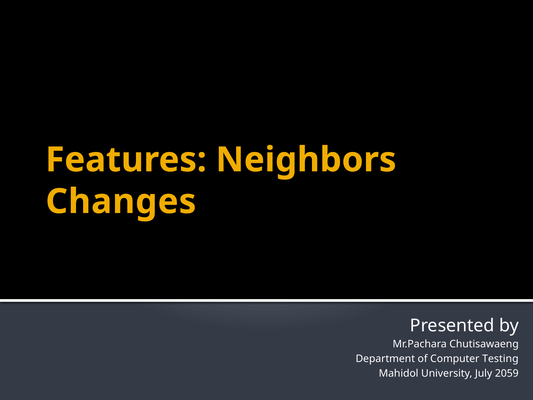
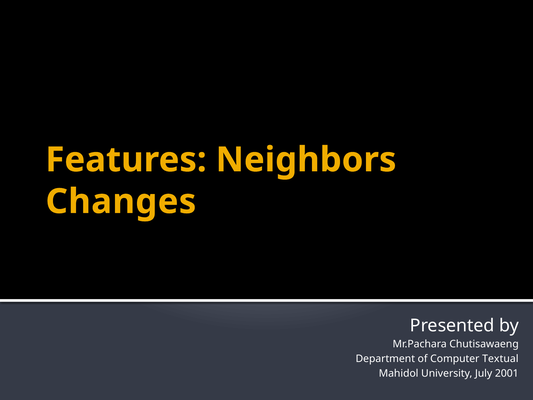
Testing: Testing -> Textual (500, 358)
2059: 2059 -> 2001 (507, 373)
